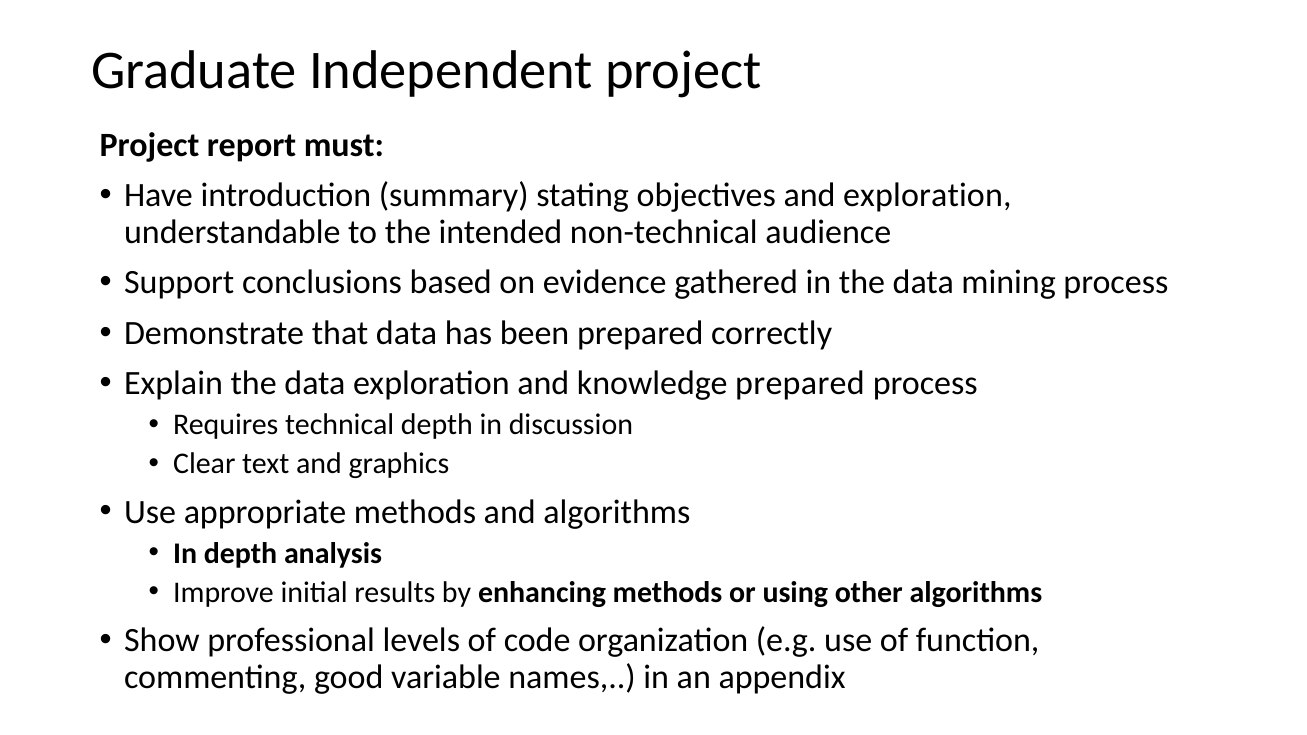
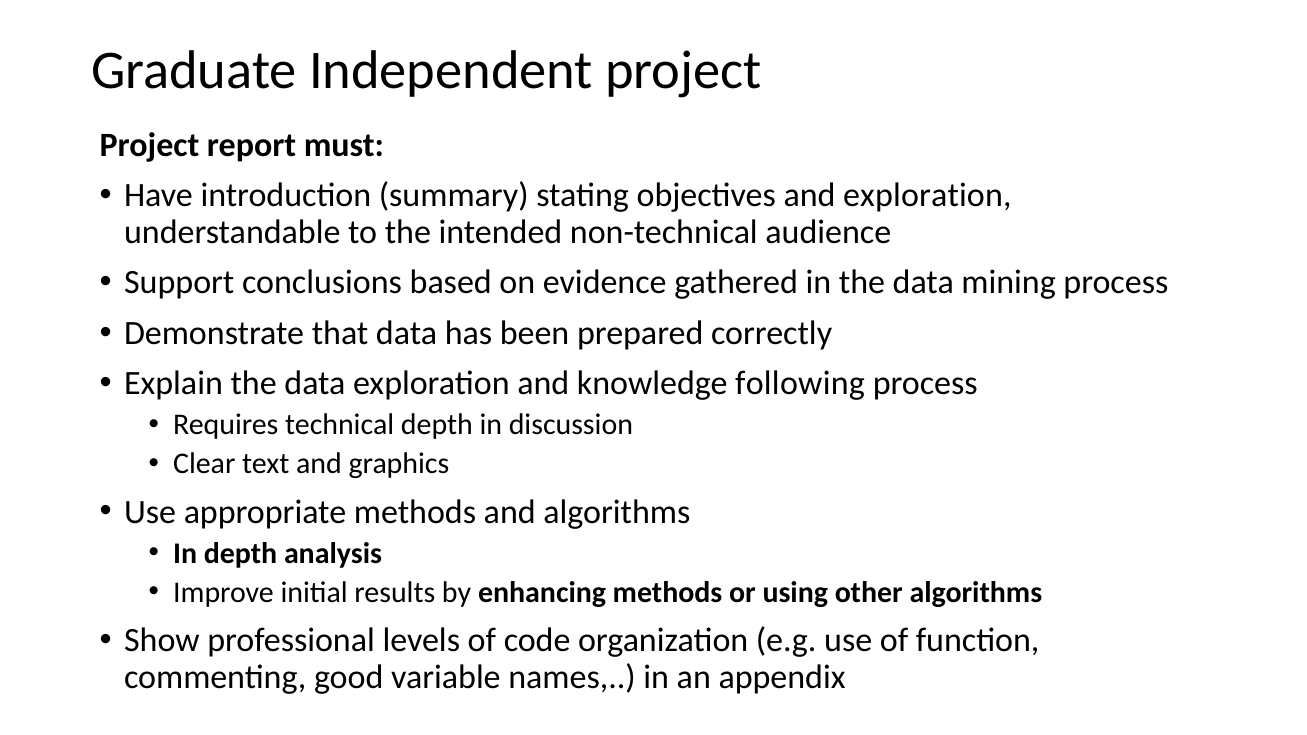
knowledge prepared: prepared -> following (800, 383)
